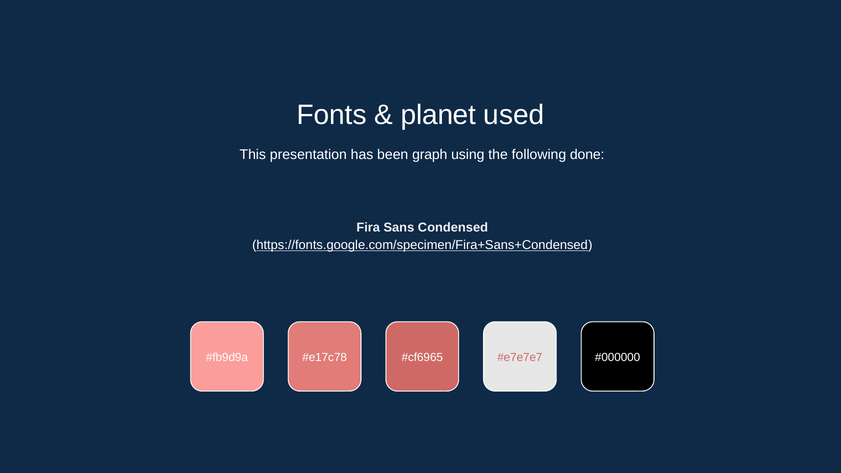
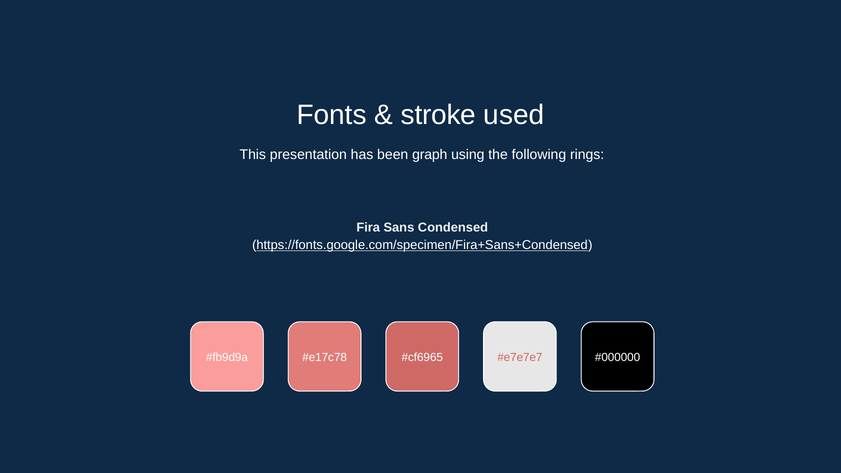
planet: planet -> stroke (438, 115)
done: done -> rings (587, 154)
